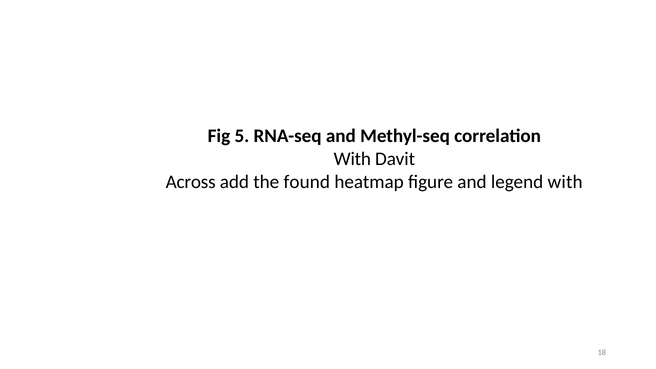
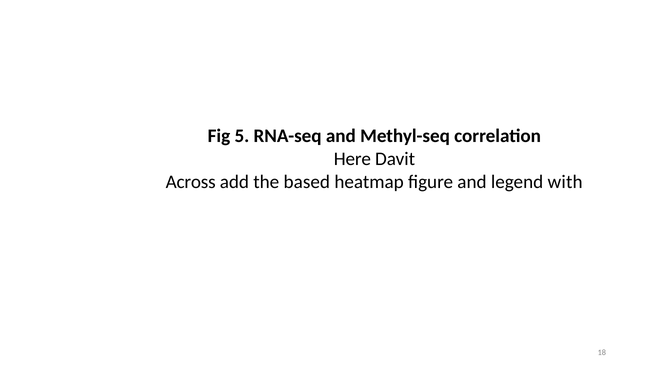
With: With -> Here (352, 159)
found: found -> based (307, 182)
